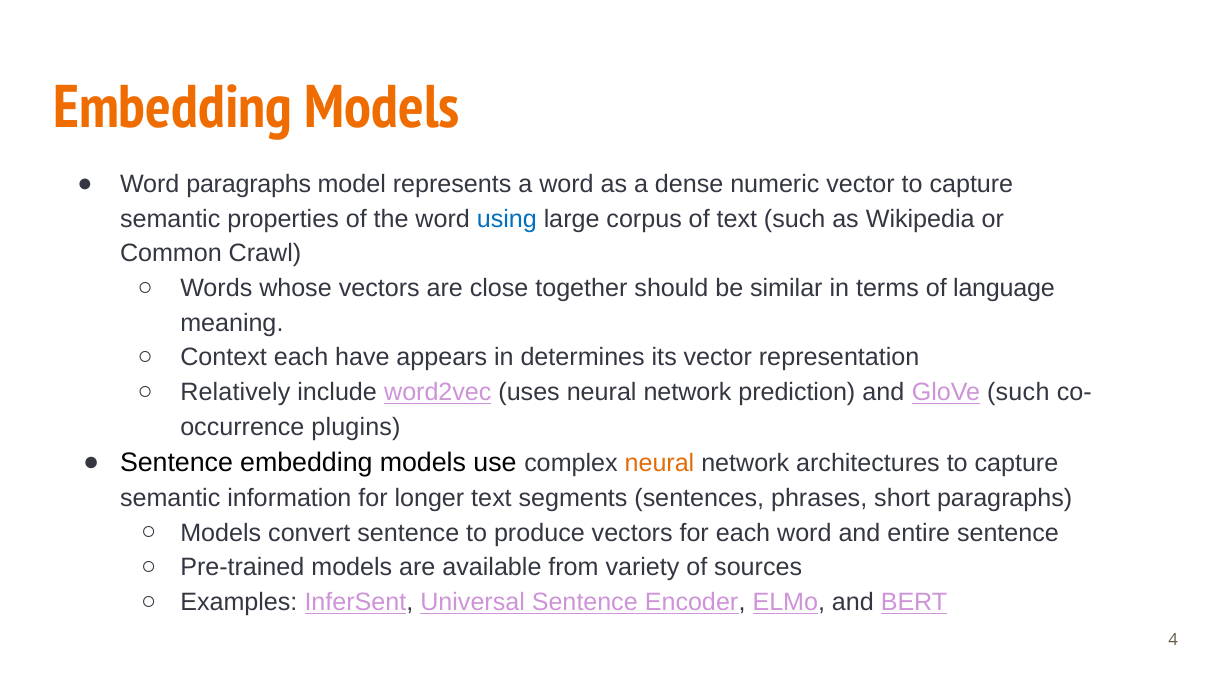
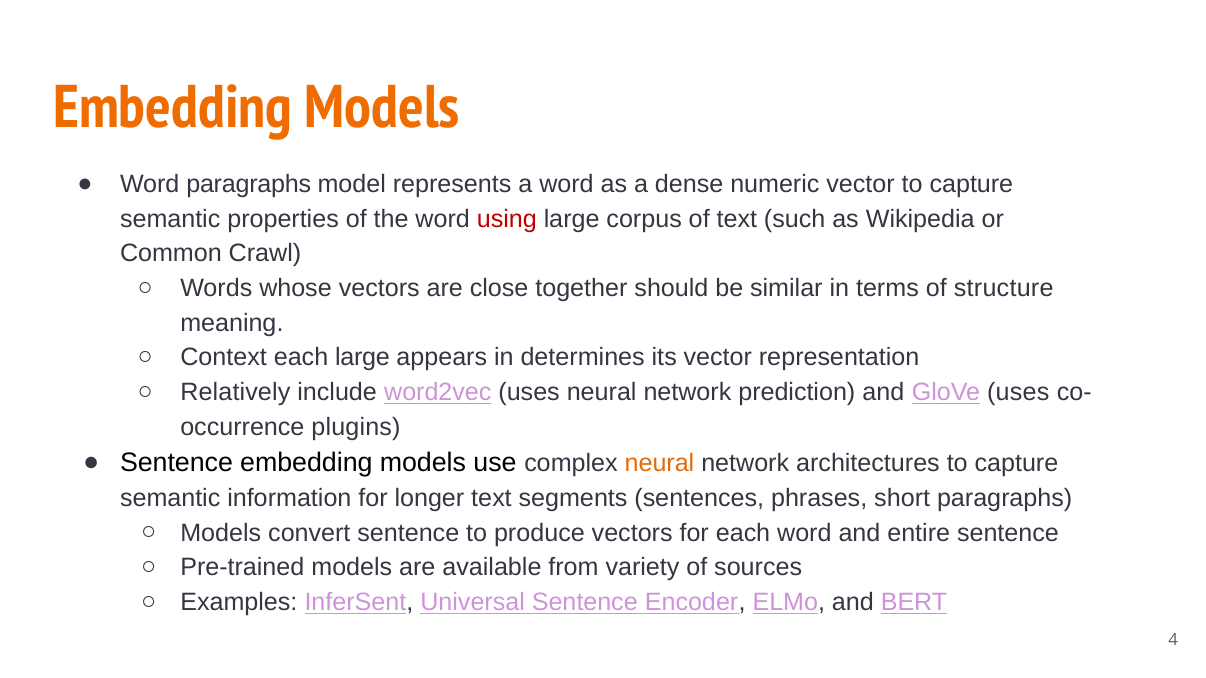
using colour: blue -> red (507, 219)
language: language -> structure (1004, 288)
each have: have -> large (362, 358)
GloVe such: such -> uses (1018, 392)
